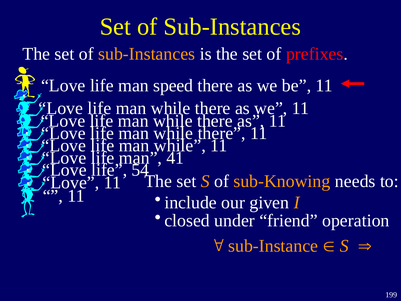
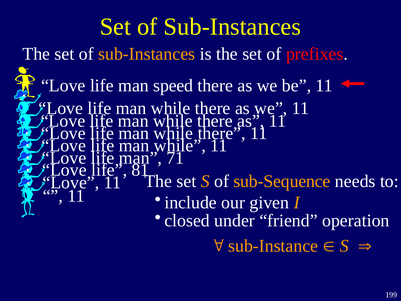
41: 41 -> 71 (175, 158)
54: 54 -> 81 (140, 170)
sub-Knowing: sub-Knowing -> sub-Sequence (282, 181)
